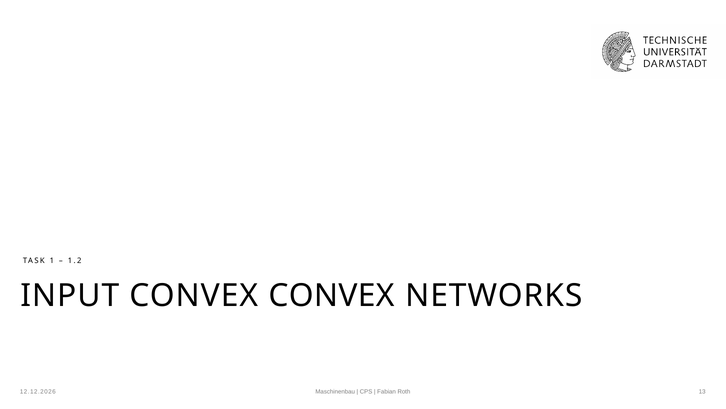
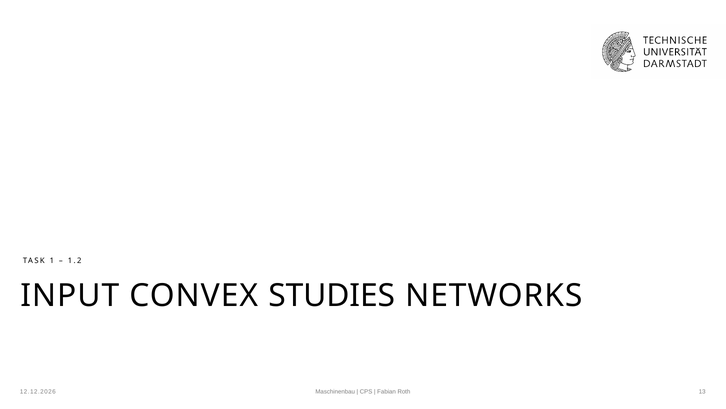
CONVEX CONVEX: CONVEX -> STUDIES (332, 295)
